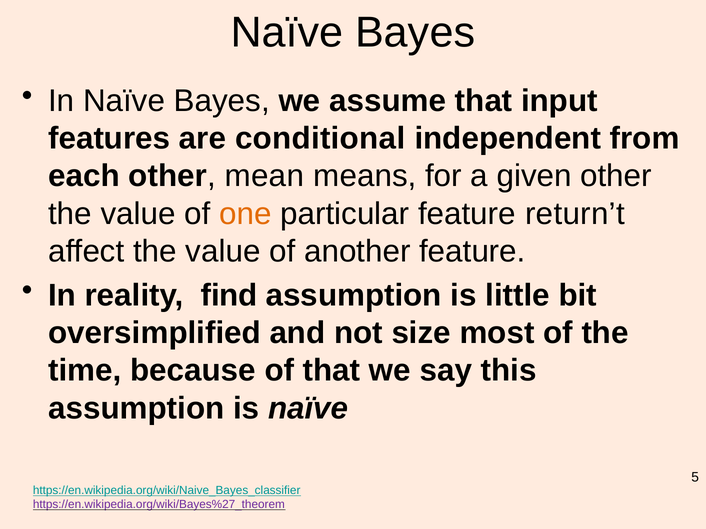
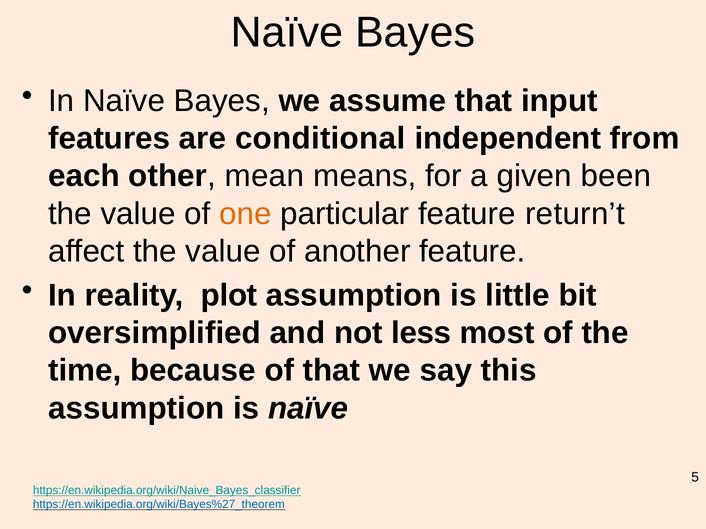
given other: other -> been (616, 176)
find: find -> plot (229, 296)
size: size -> less (421, 333)
https://en.wikipedia.org/wiki/Bayes%27_theorem colour: purple -> blue (159, 505)
